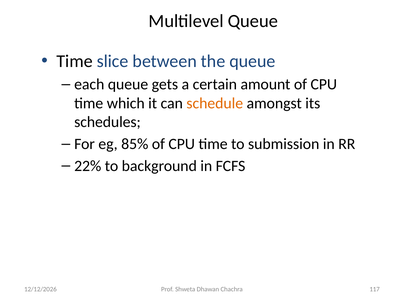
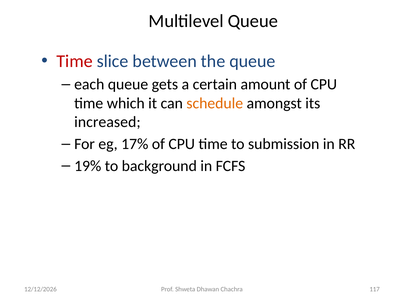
Time colour: black -> red (75, 61)
schedules: schedules -> increased (107, 122)
85%: 85% -> 17% (135, 144)
22%: 22% -> 19% (88, 166)
